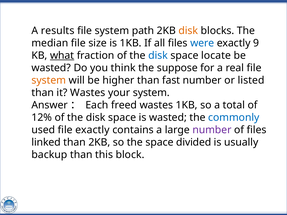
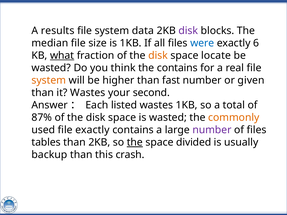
path: path -> data (143, 31)
disk colour: orange -> purple (188, 31)
9: 9 -> 6 (256, 43)
disk colour: blue -> orange (158, 55)
the suppose: suppose -> contains (177, 68)
listed: listed -> given (251, 80)
your system: system -> second (151, 93)
freed: freed -> listed (124, 105)
12%: 12% -> 87% (42, 118)
commonly colour: blue -> orange (234, 118)
linked: linked -> tables (46, 142)
the underline: none -> present (135, 142)
block: block -> crash (130, 155)
